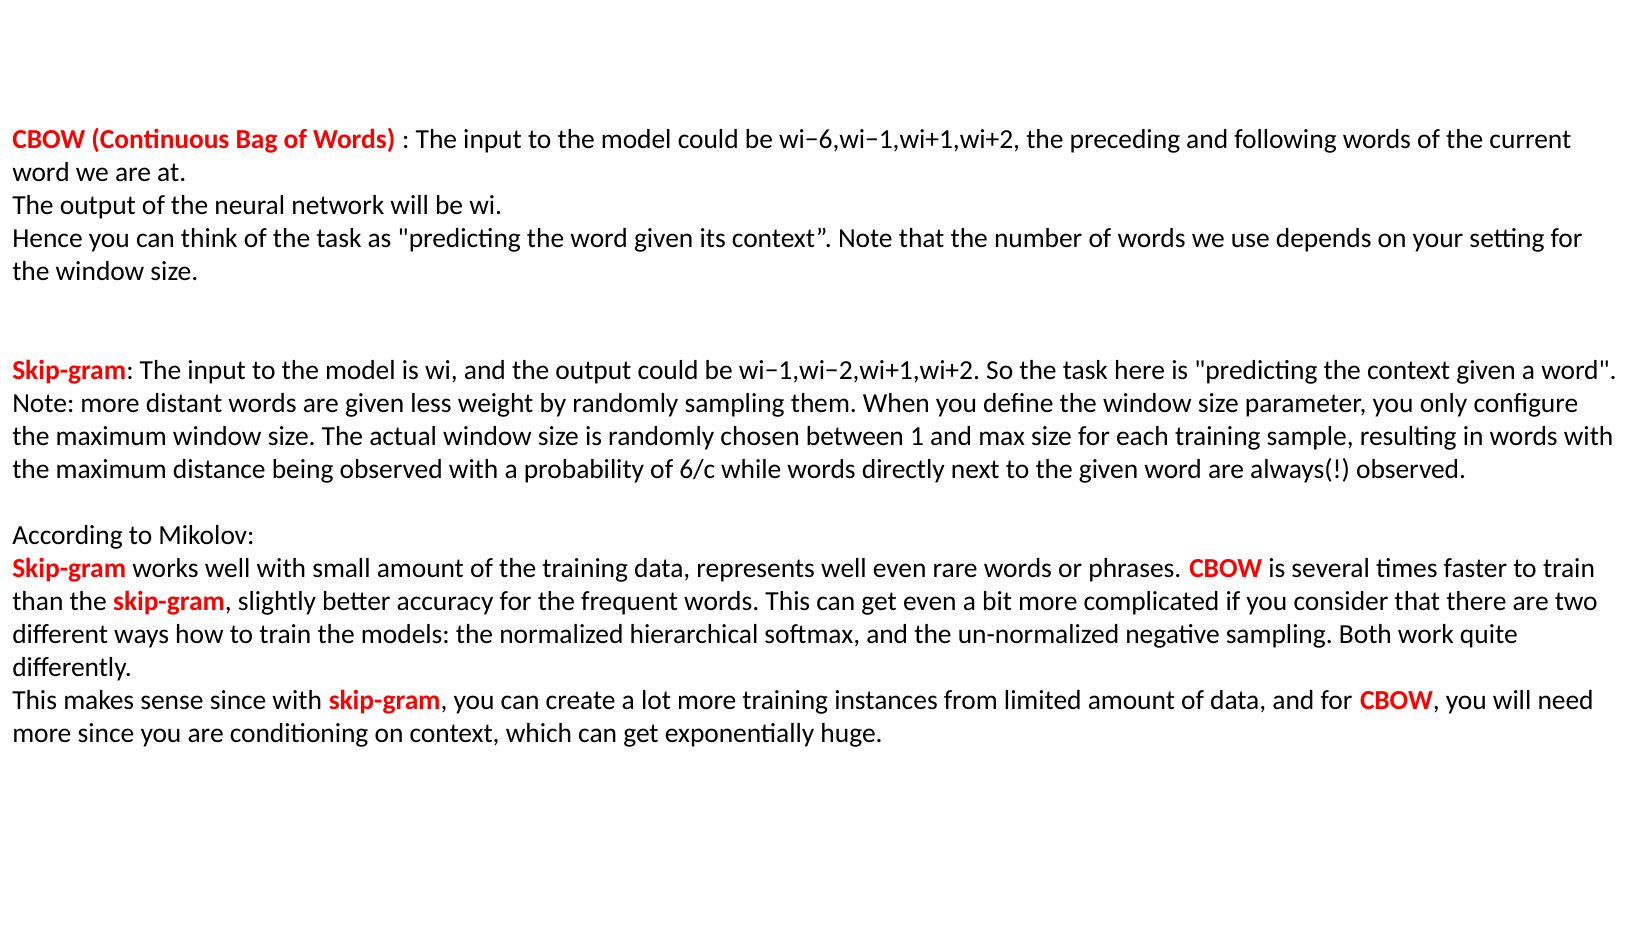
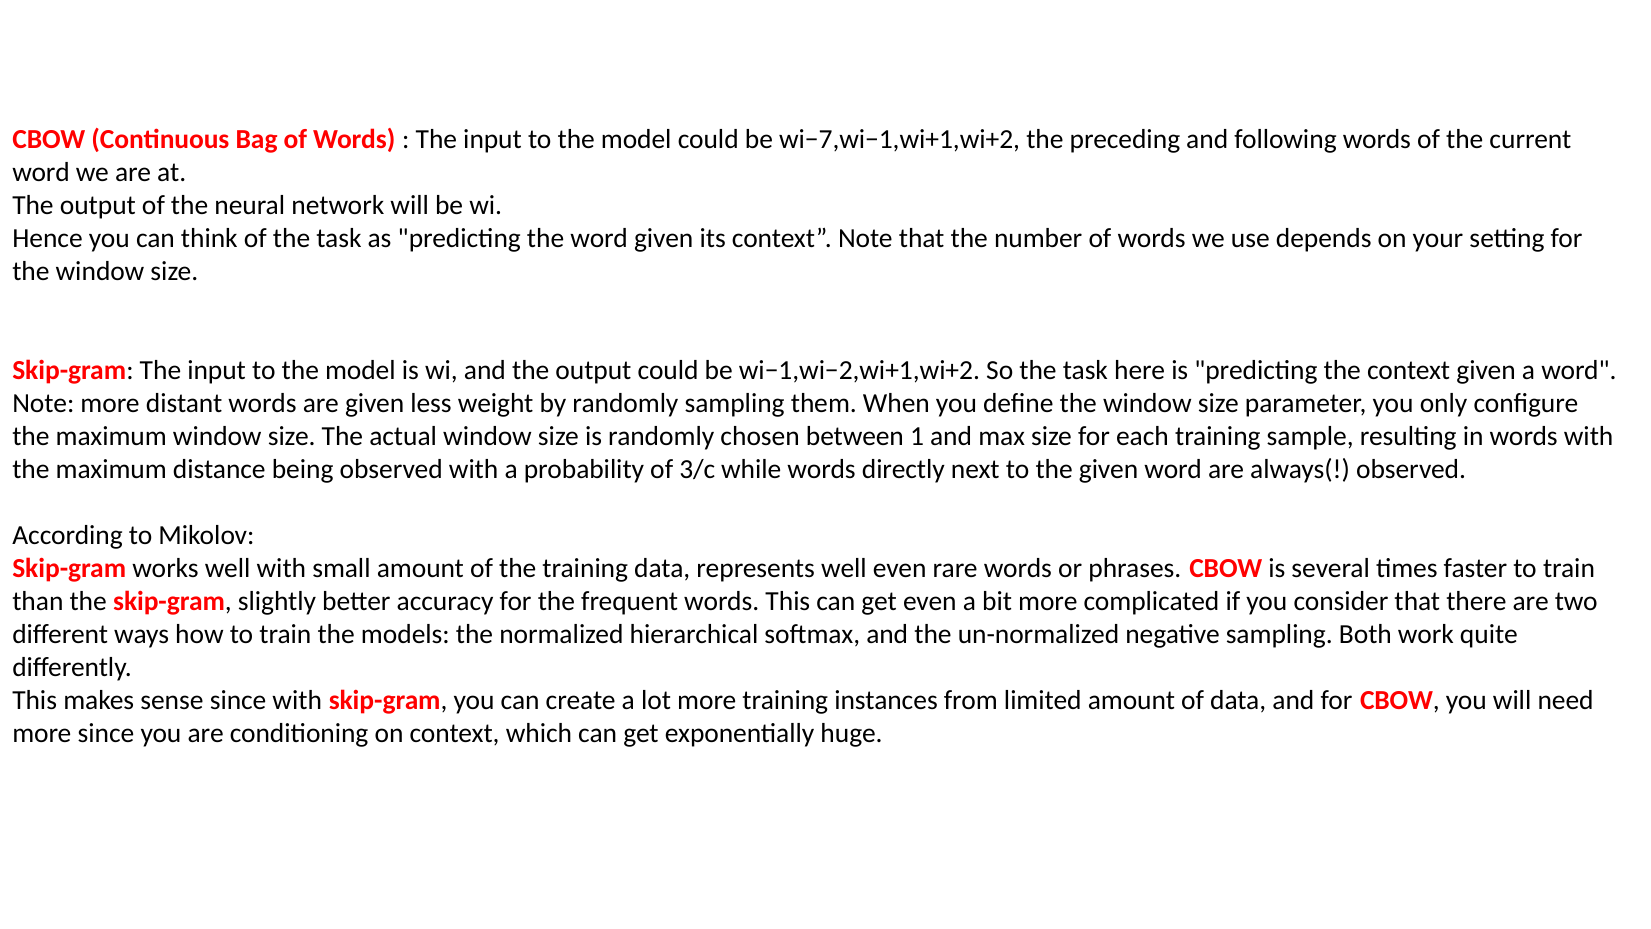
wi−6,wi−1,wi+1,wi+2: wi−6,wi−1,wi+1,wi+2 -> wi−7,wi−1,wi+1,wi+2 (900, 139)
6/c: 6/c -> 3/c (697, 469)
